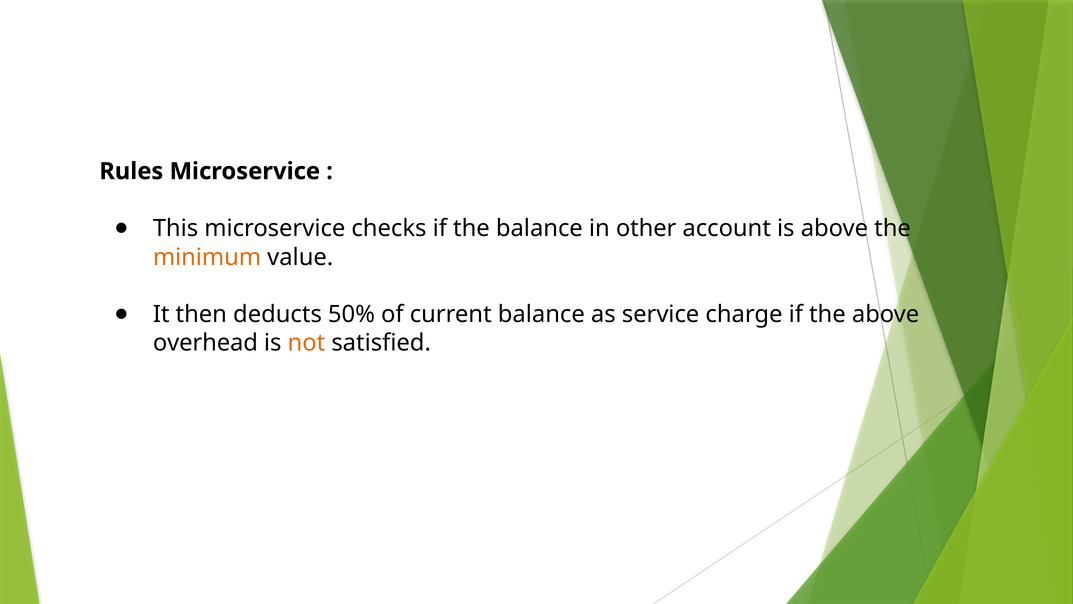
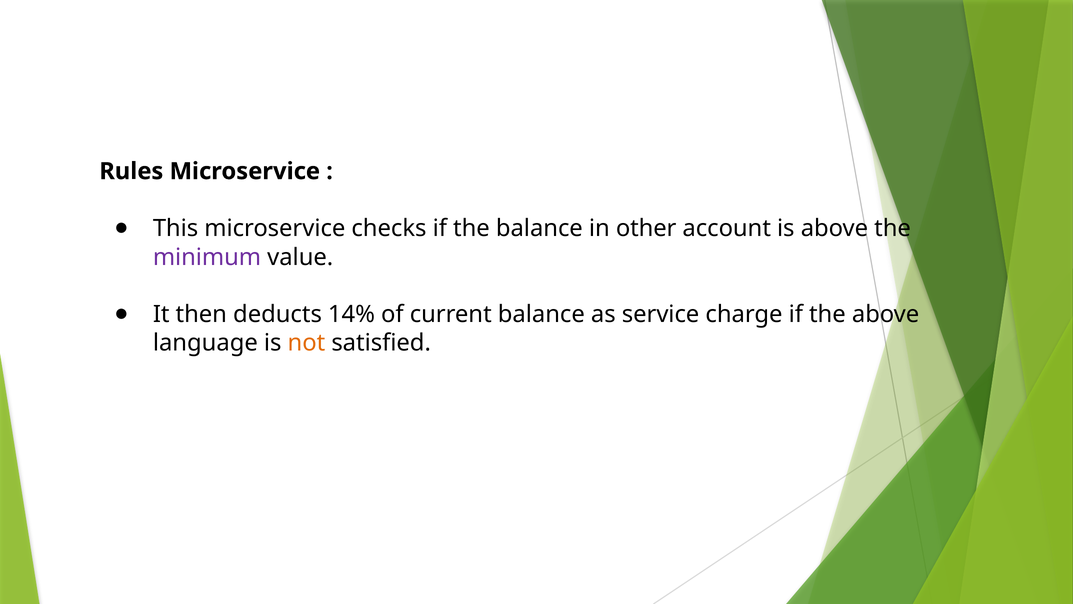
minimum colour: orange -> purple (207, 257)
50%: 50% -> 14% (351, 314)
overhead: overhead -> language (205, 343)
